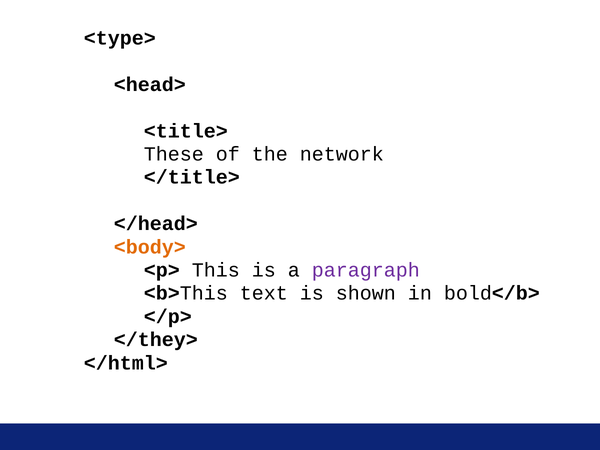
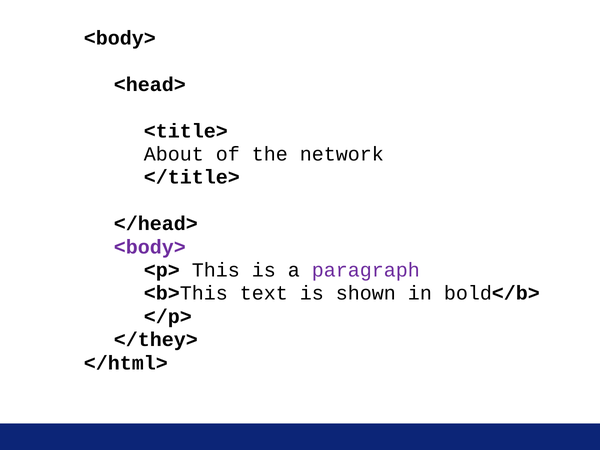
<type>: <type> -> <body> (120, 38)
These: These -> About (174, 154)
<body> colour: orange -> purple (150, 247)
